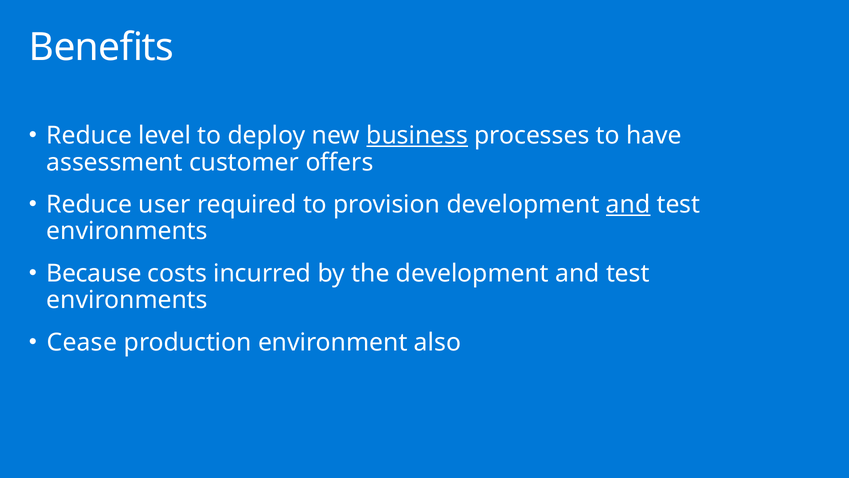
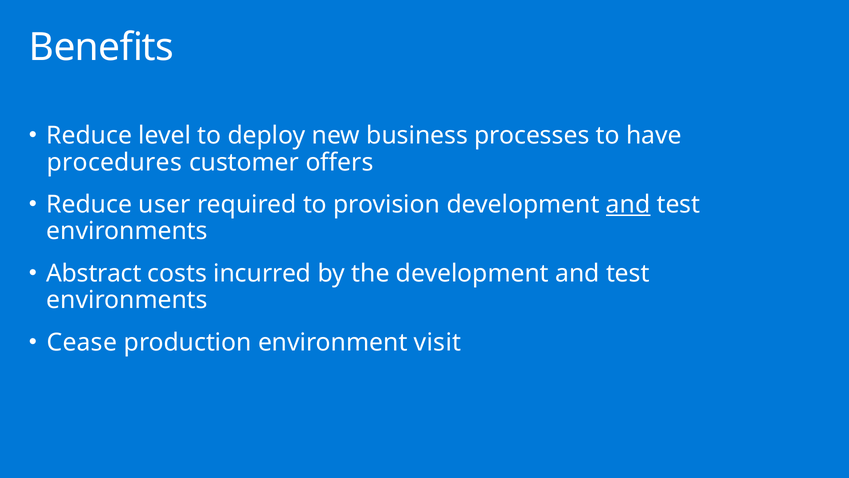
business underline: present -> none (417, 135)
assessment: assessment -> procedures (114, 162)
Because: Because -> Abstract (94, 273)
also: also -> visit (438, 342)
